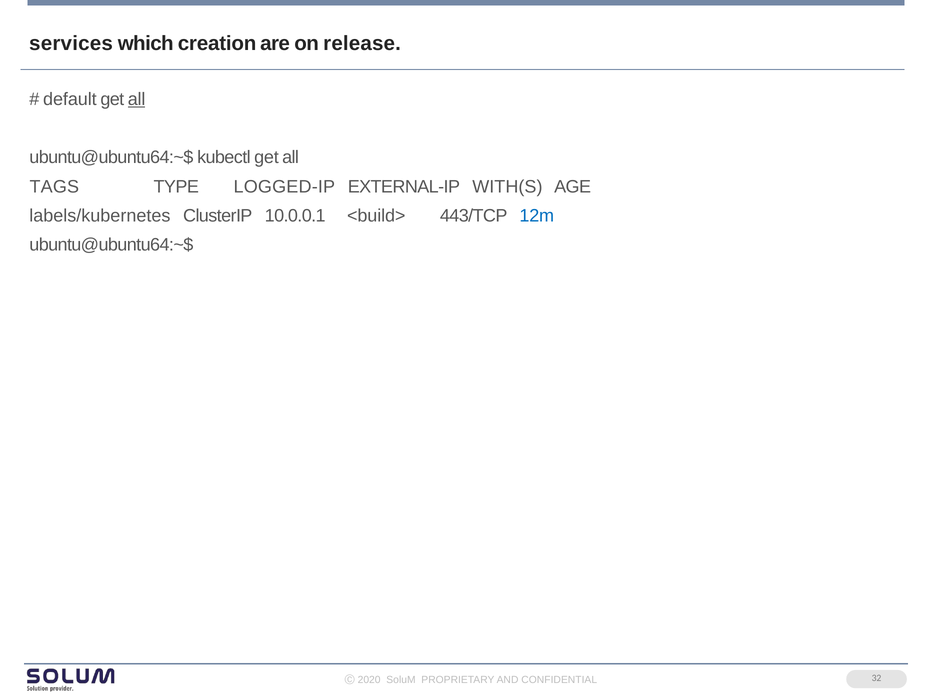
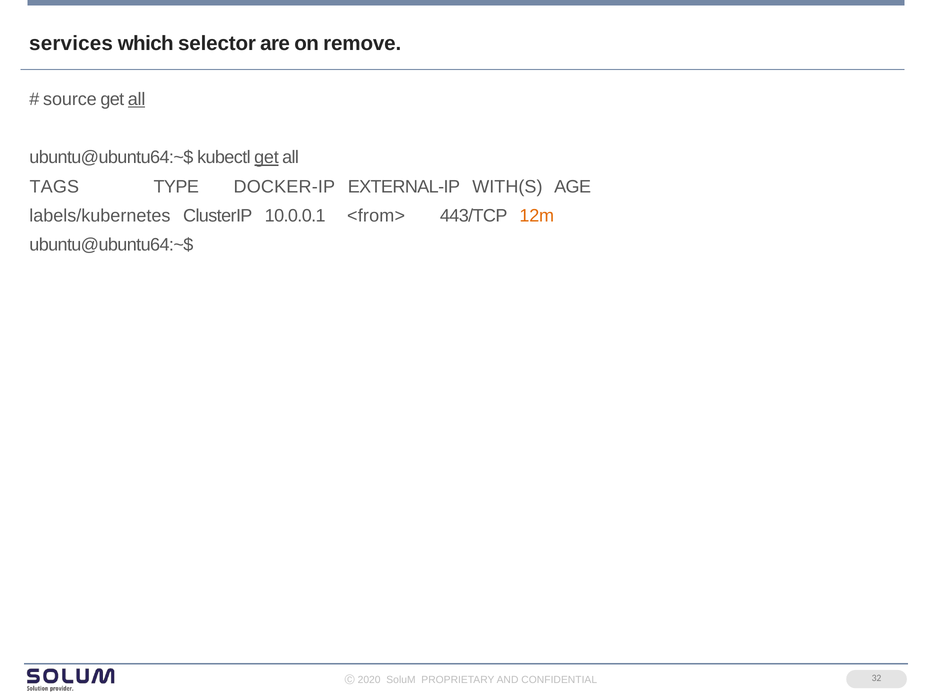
creation: creation -> selector (217, 44)
release: release -> remove (362, 44)
default: default -> source (70, 99)
get underline: none -> present (266, 158)
LOGGED-IP: LOGGED-IP -> DOCKER-IP (284, 187)
<build>: <build> -> <from> (376, 216)
12m colour: blue -> orange (537, 216)
